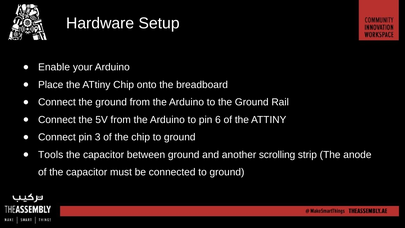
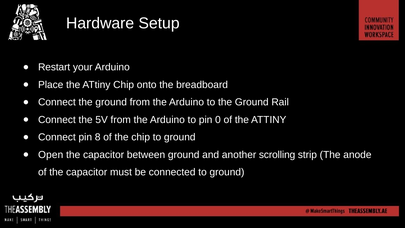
Enable: Enable -> Restart (54, 67)
6: 6 -> 0 (218, 120)
3: 3 -> 8 (98, 137)
Tools: Tools -> Open (51, 155)
